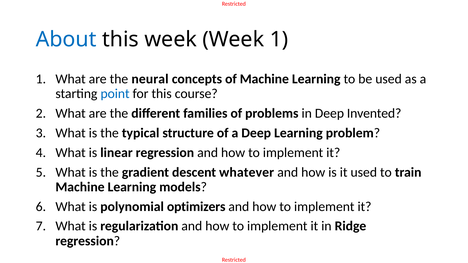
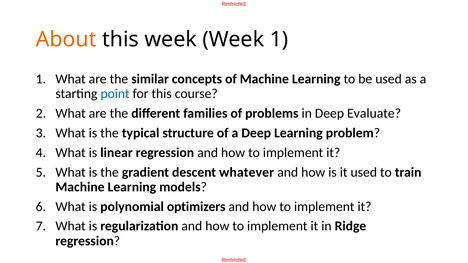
About colour: blue -> orange (66, 39)
neural: neural -> similar (150, 79)
Invented: Invented -> Evaluate (374, 113)
